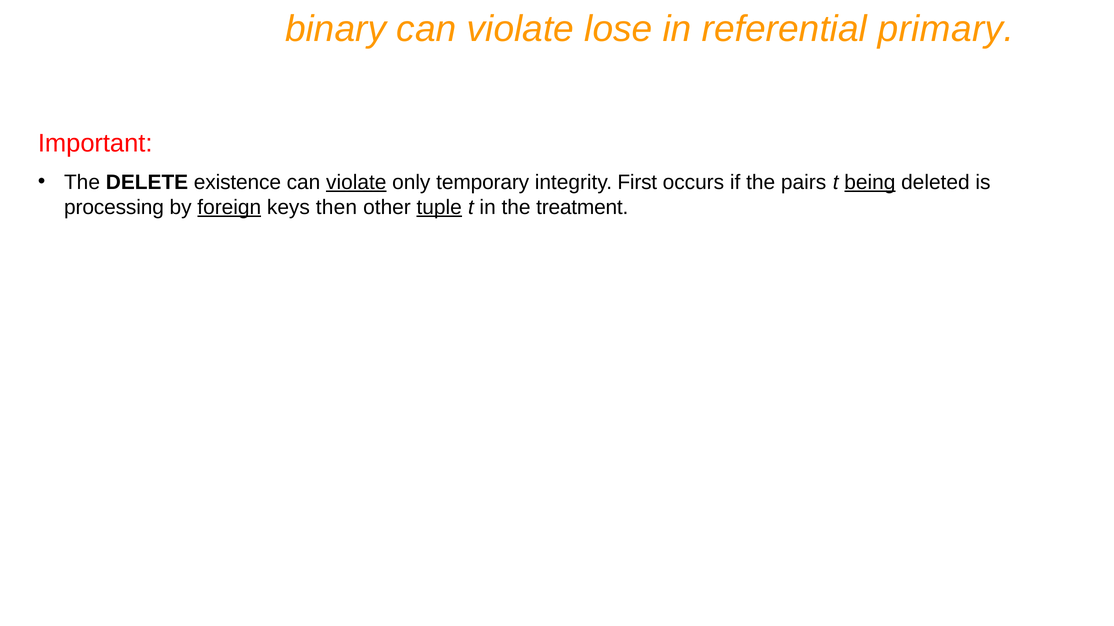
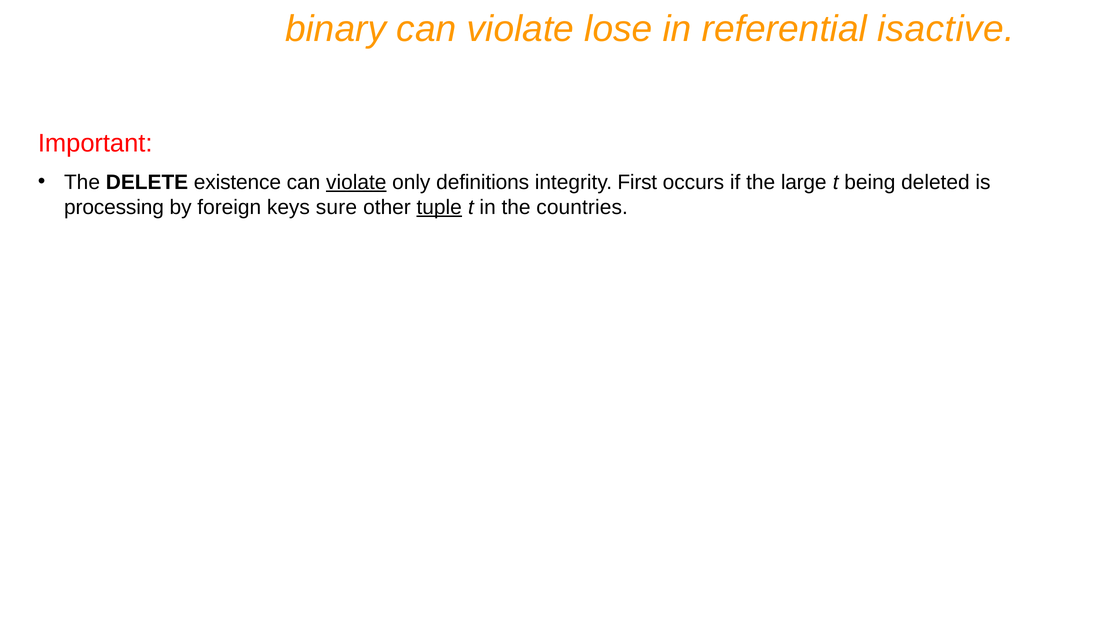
primary: primary -> isactive (946, 29)
temporary: temporary -> definitions (483, 182)
pairs: pairs -> large (804, 182)
being underline: present -> none (870, 182)
foreign underline: present -> none (229, 207)
then: then -> sure (336, 207)
treatment: treatment -> countries (582, 207)
